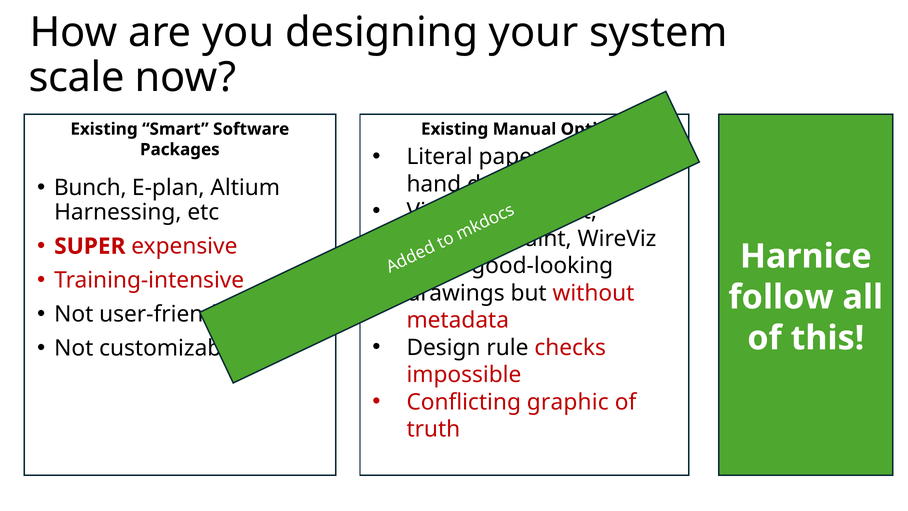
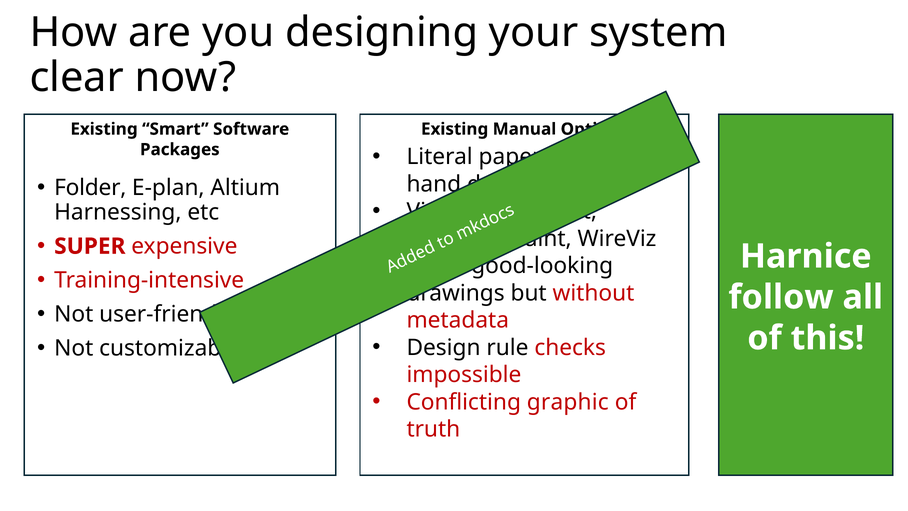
scale: scale -> clear (77, 77)
Bunch: Bunch -> Folder (90, 188)
